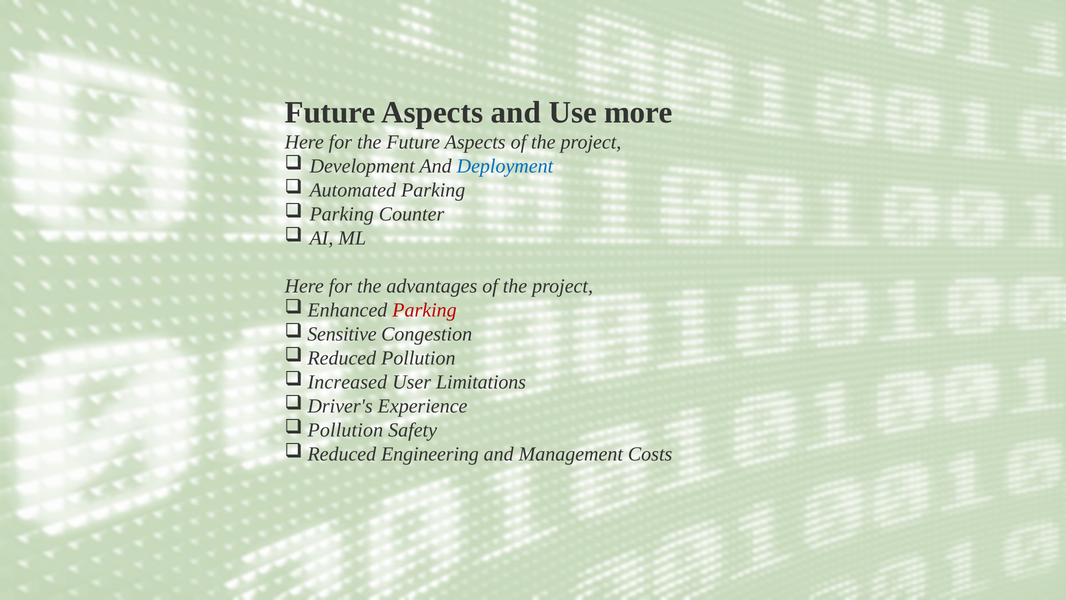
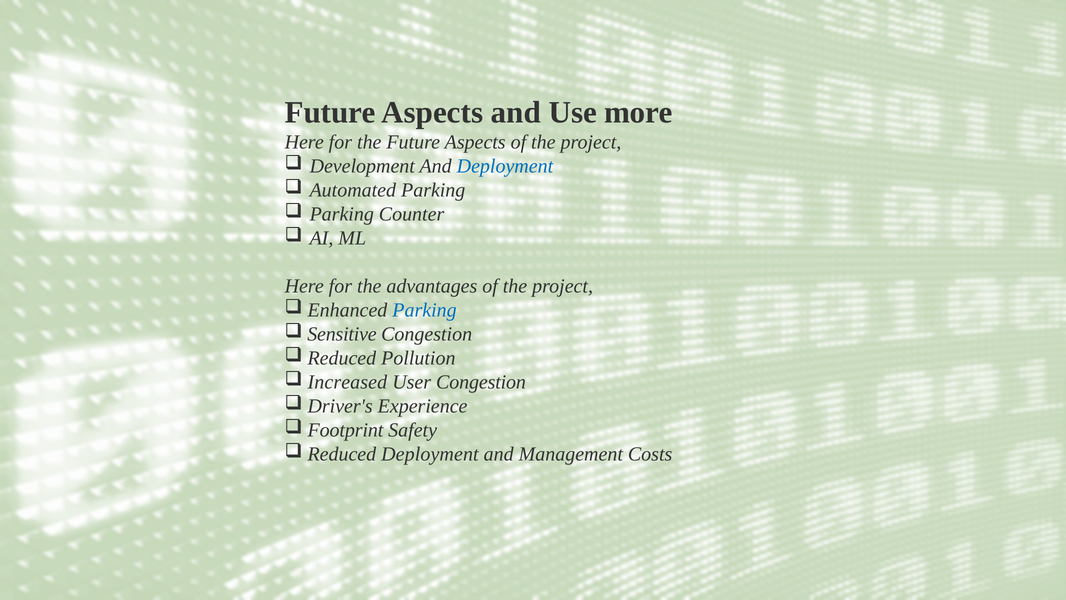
Parking colour: red -> blue (424, 310)
User Limitations: Limitations -> Congestion (481, 382)
Pollution: Pollution -> Footprint (345, 430)
Reduced Engineering: Engineering -> Deployment (430, 454)
